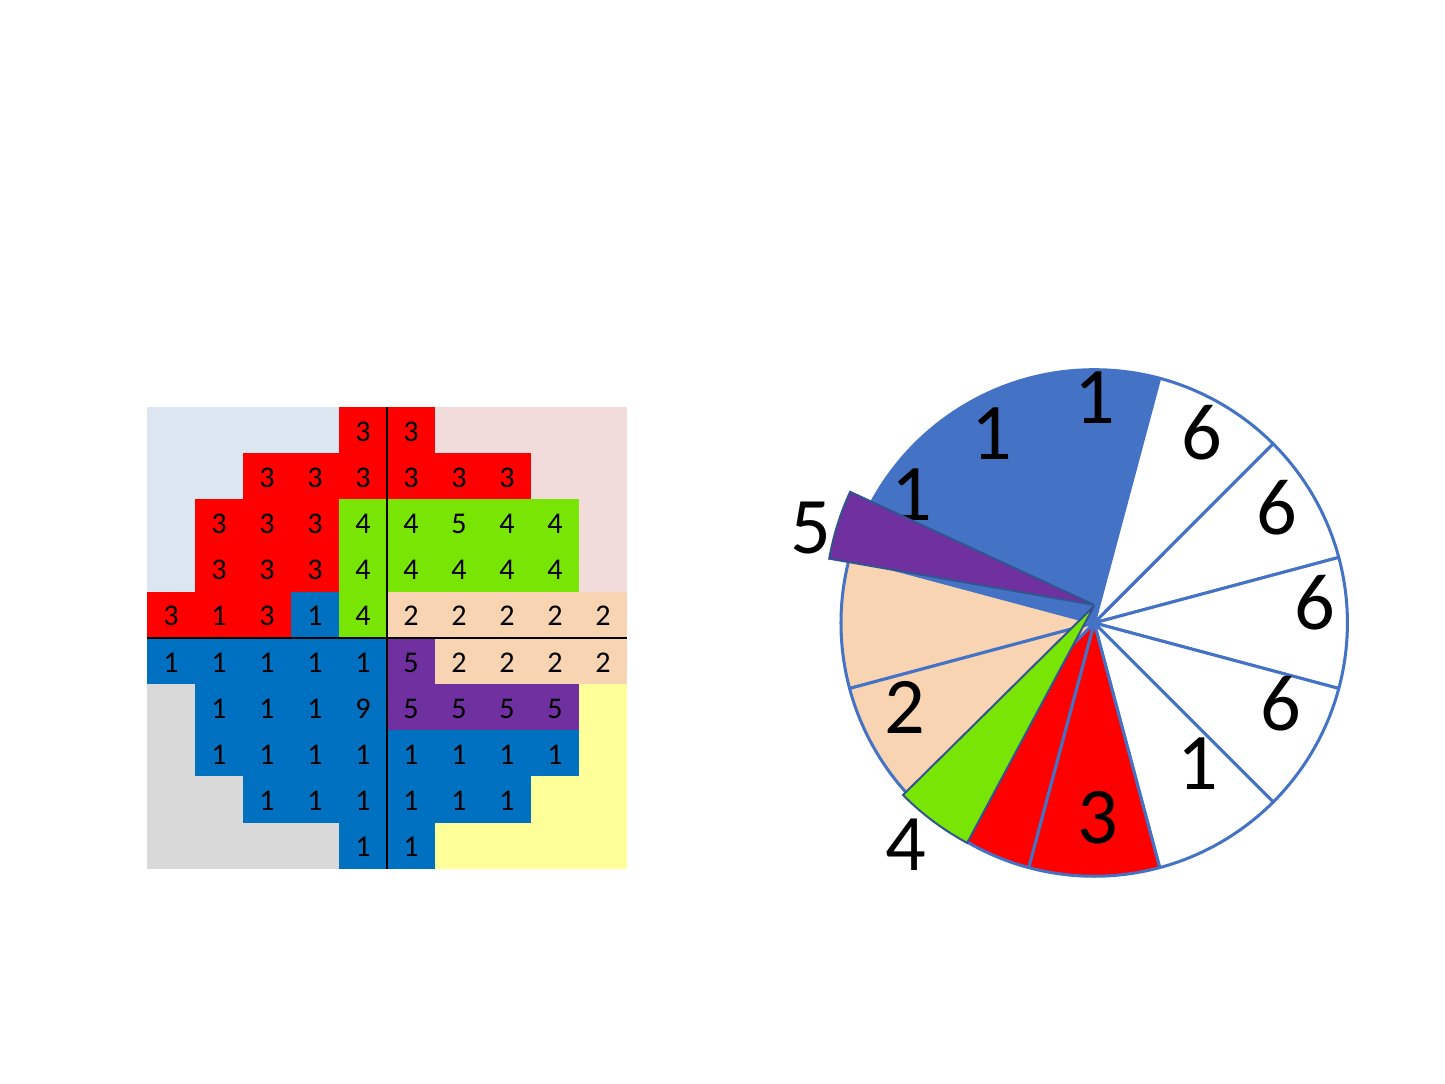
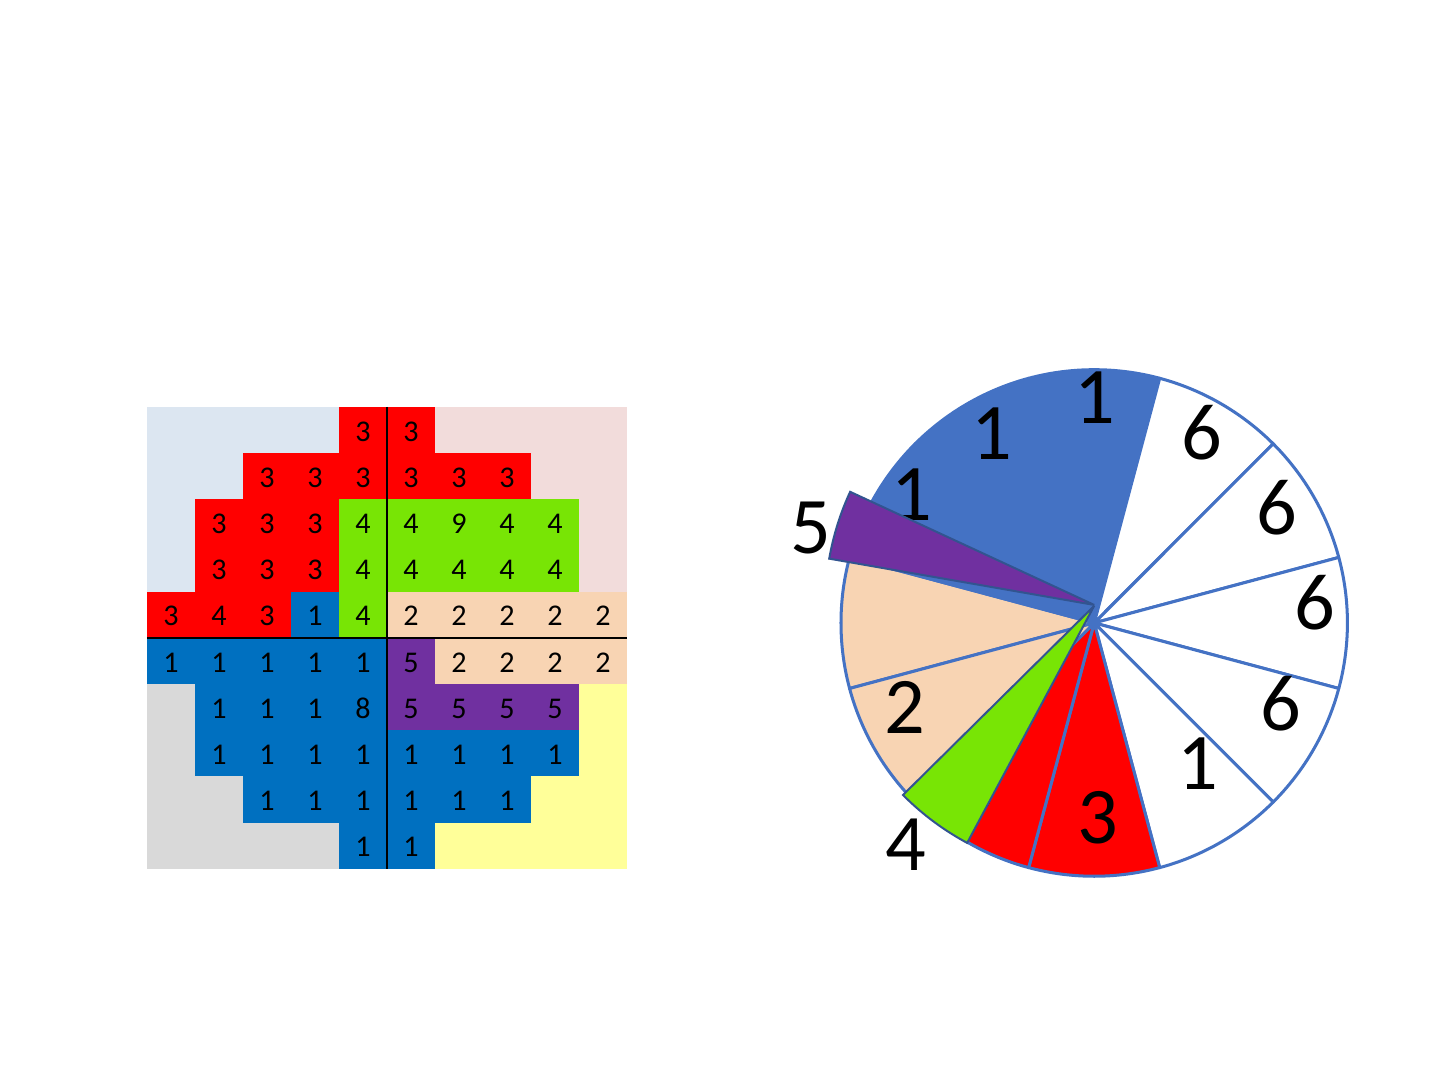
4 5: 5 -> 9 (459, 523)
1: 1 -> 4 (219, 616)
9: 9 -> 8 (363, 708)
